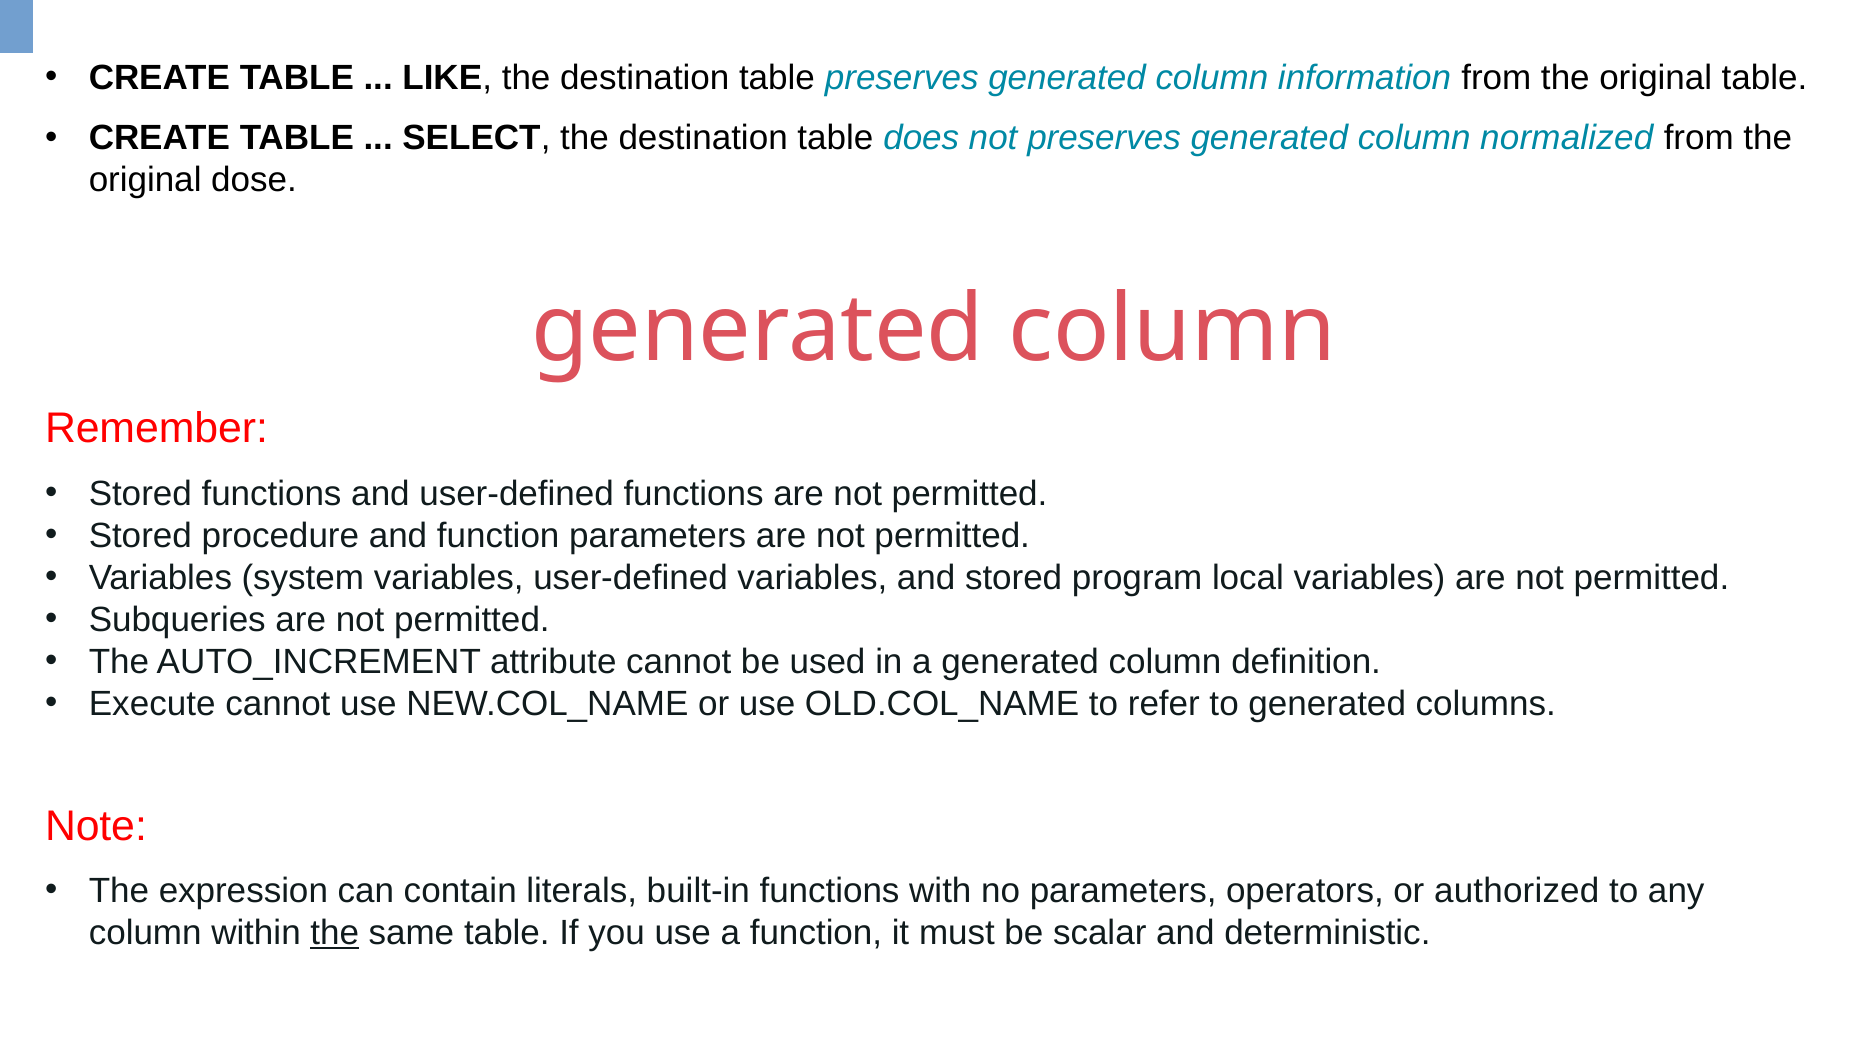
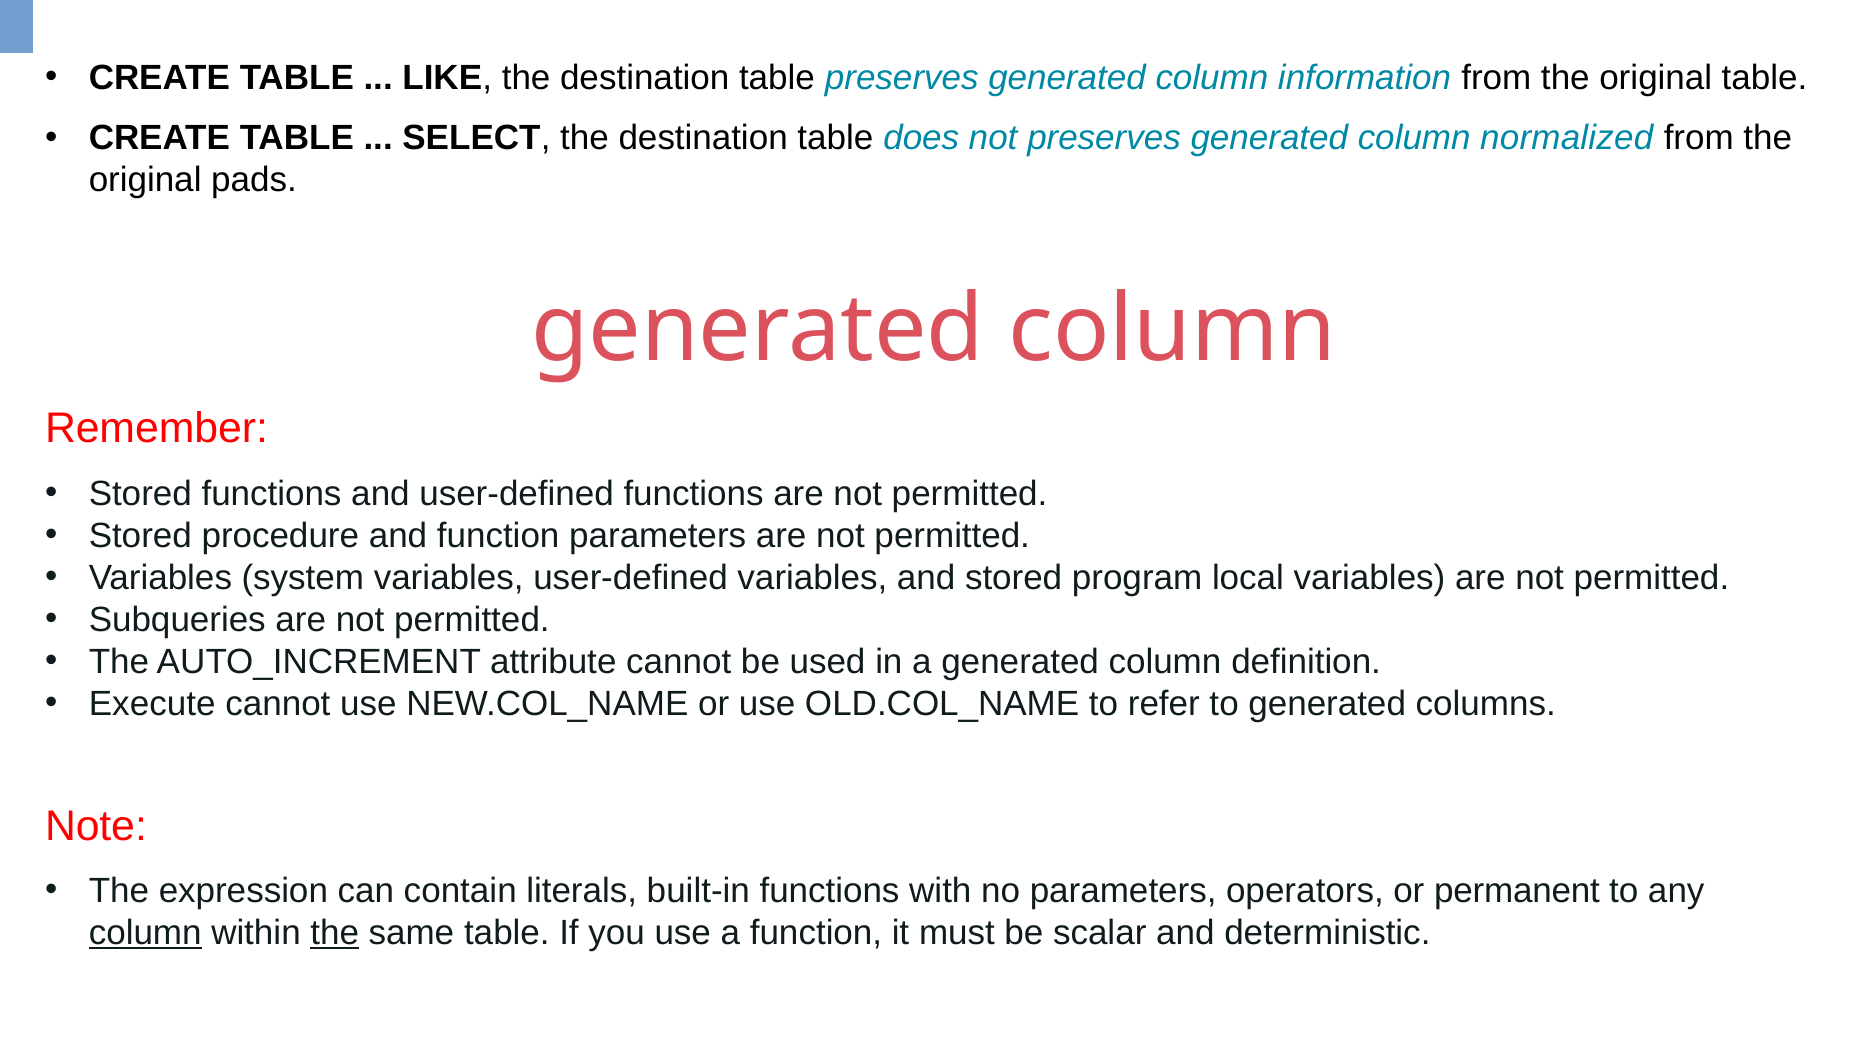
dose: dose -> pads (254, 180)
authorized: authorized -> permanent (1517, 891)
column underline: none -> present (145, 933)
